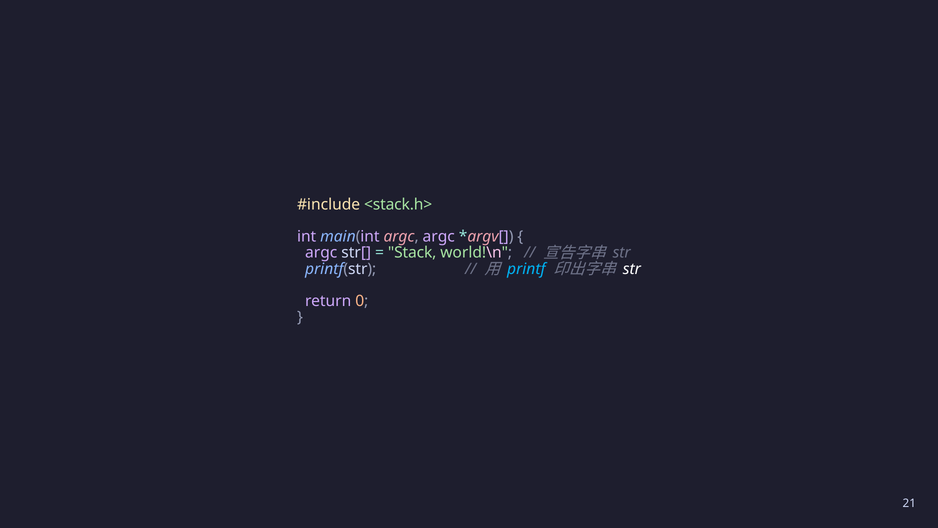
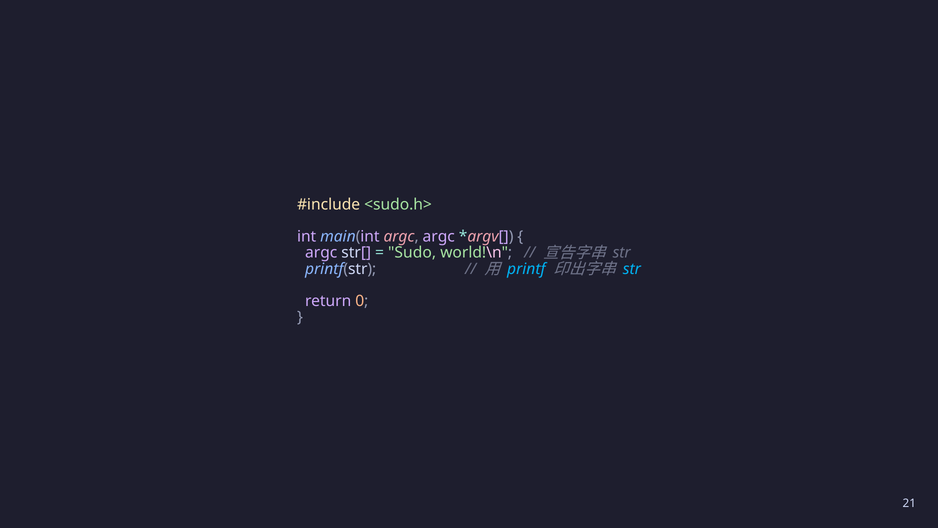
<stack.h>: <stack.h> -> <sudo.h> (398, 204)
Stack: Stack -> Sudo (412, 253)
str colour: white -> light blue (632, 269)
